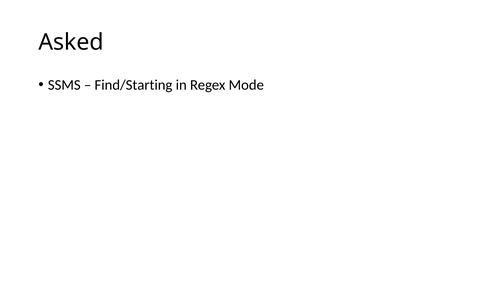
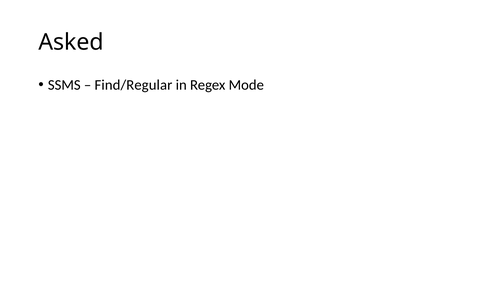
Find/Starting: Find/Starting -> Find/Regular (133, 85)
